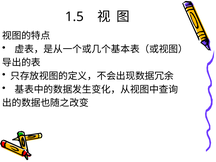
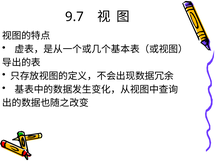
1.5: 1.5 -> 9.7 (74, 17)
